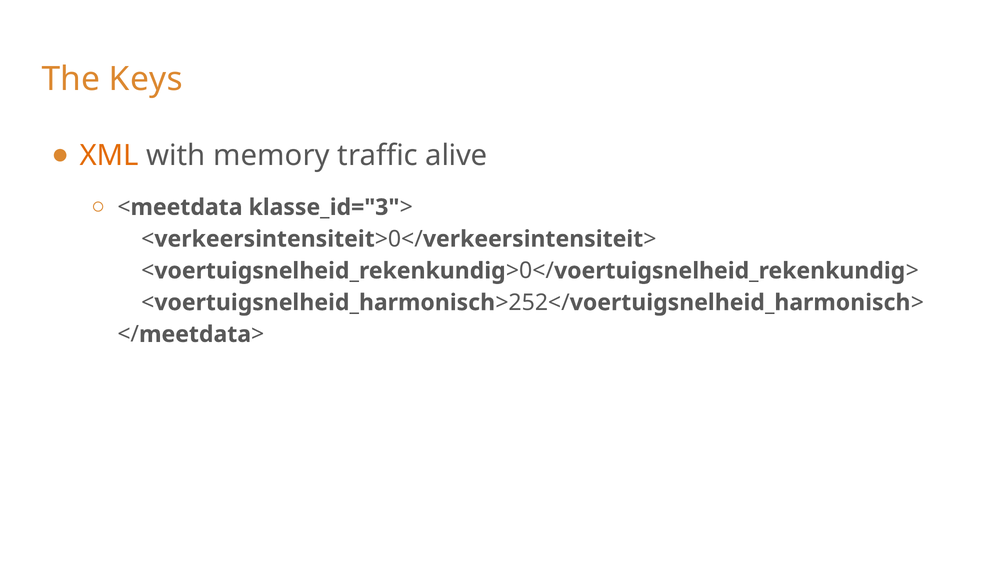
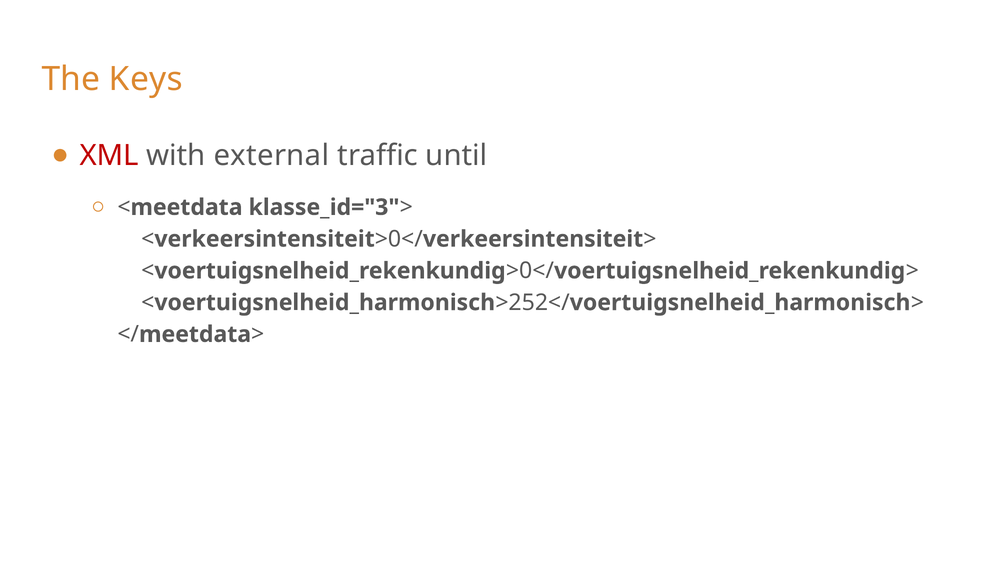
XML colour: orange -> red (109, 156)
memory: memory -> external (271, 156)
alive: alive -> until (456, 156)
